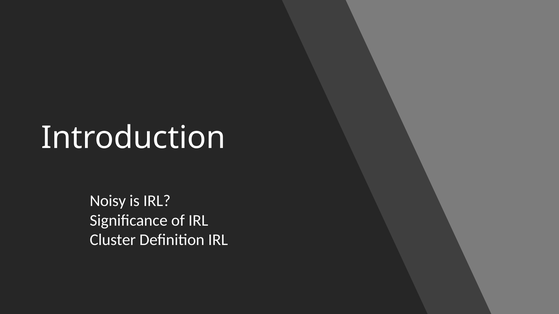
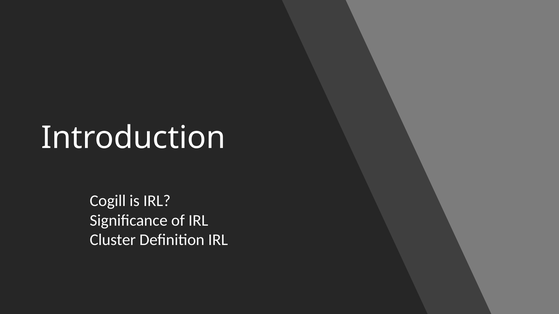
Noisy: Noisy -> Cogill (108, 201)
